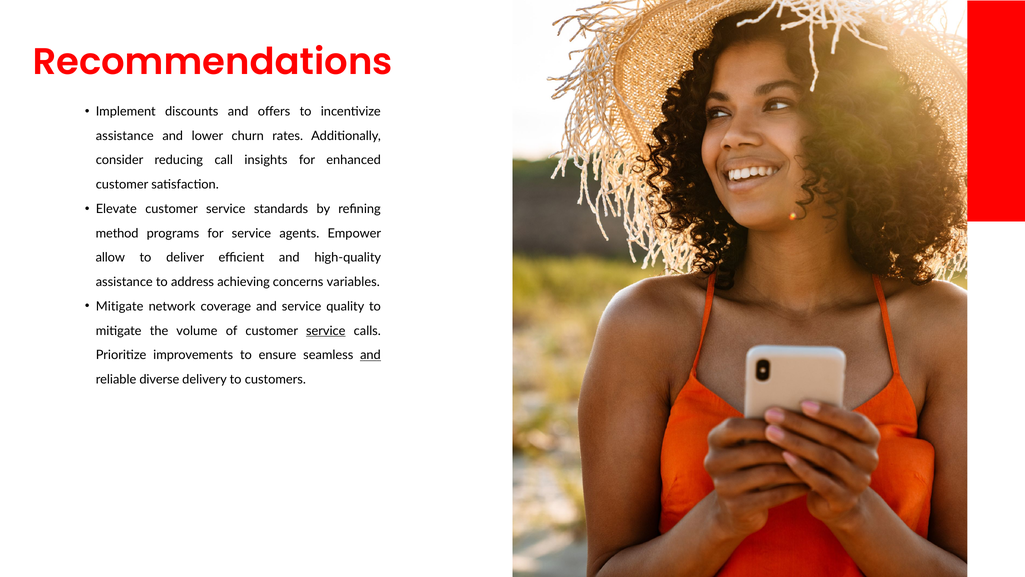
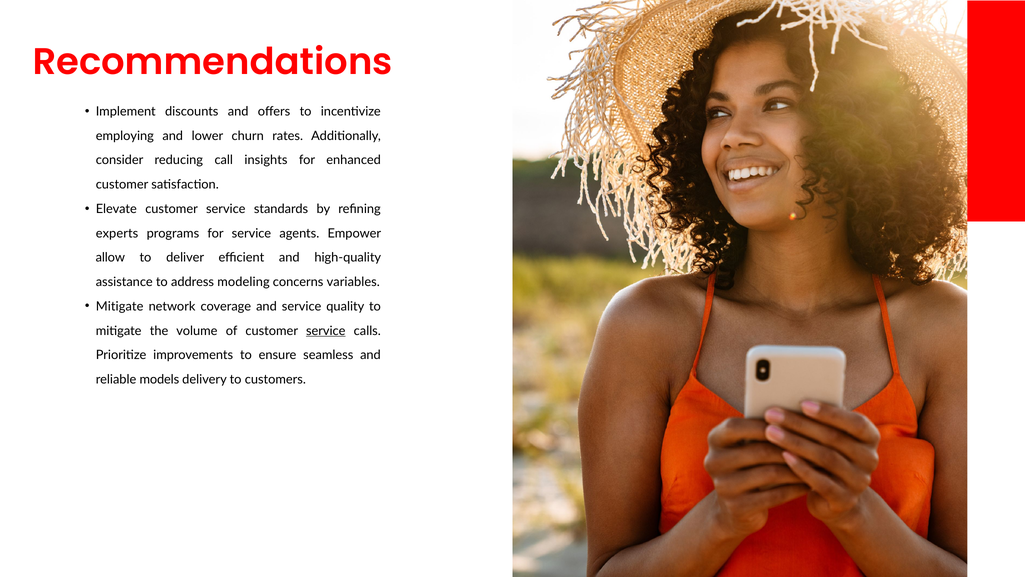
assistance: assistance -> employing (125, 136)
method: method -> experts (117, 233)
achieving: achieving -> modeling (243, 282)
and underline: present -> none (370, 355)
diverse: diverse -> models (159, 379)
